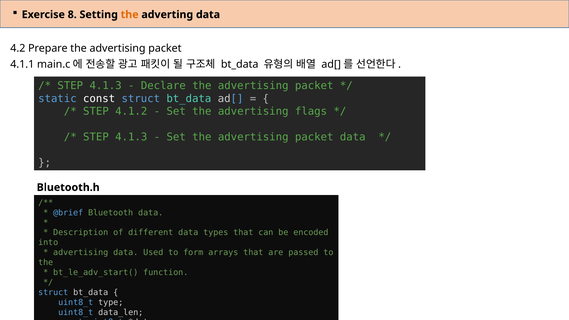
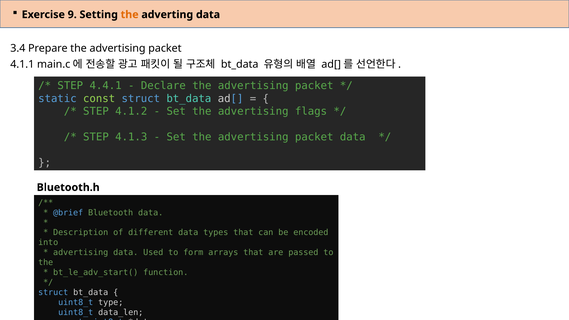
8: 8 -> 9 (72, 15)
4.2: 4.2 -> 3.4 (18, 48)
4.1.3: 4.1.3 -> 4.4.1 (106, 86)
const colour: white -> light green (99, 99)
